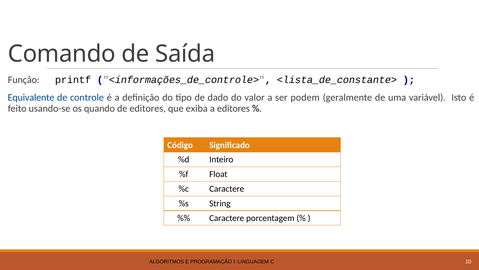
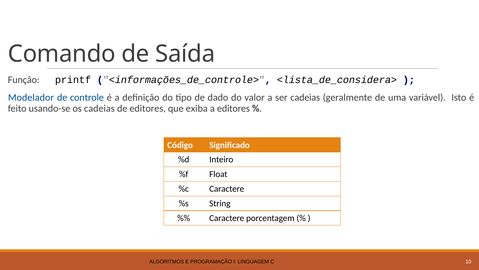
<lista_de_constante>: <lista_de_constante> -> <lista_de_considera> (337, 80)
Equivalente: Equivalente -> Modelador (31, 97)
ser podem: podem -> cadeias (305, 97)
os quando: quando -> cadeias (99, 108)
